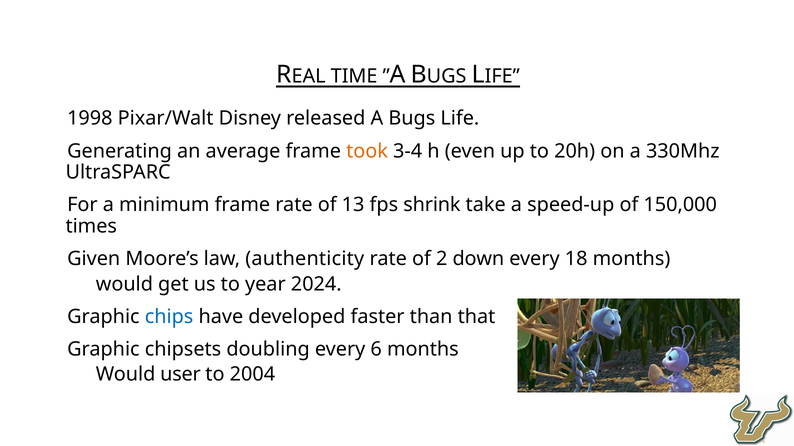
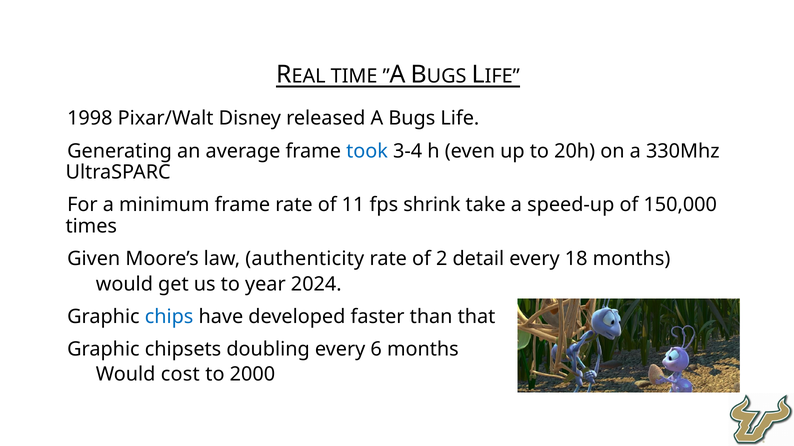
took colour: orange -> blue (367, 151)
13: 13 -> 11 (353, 205)
down: down -> detail (478, 259)
user: user -> cost (180, 375)
2004: 2004 -> 2000 (252, 375)
